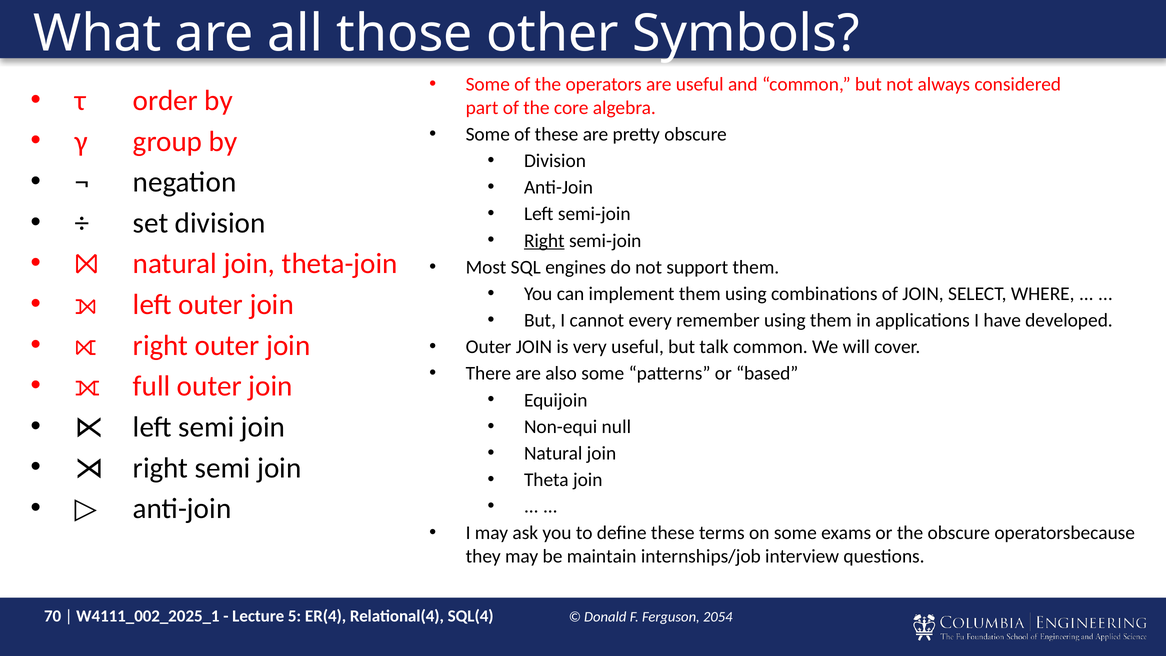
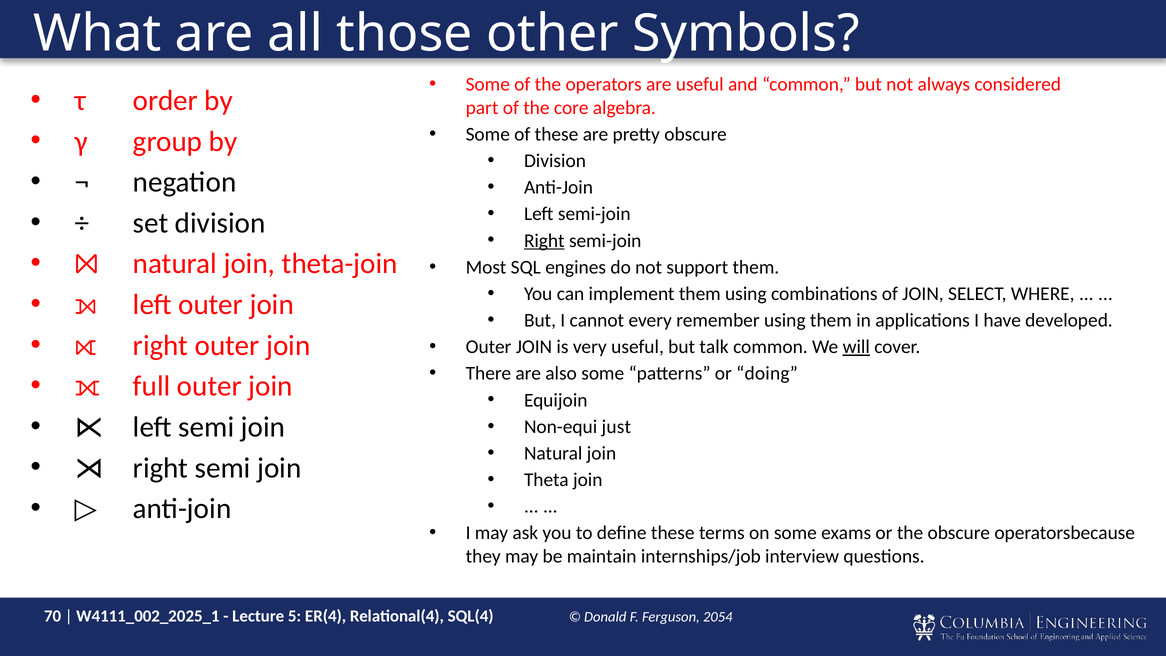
will underline: none -> present (856, 347)
based: based -> doing (767, 373)
null: null -> just (616, 427)
